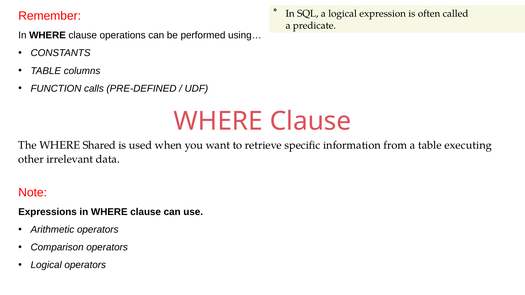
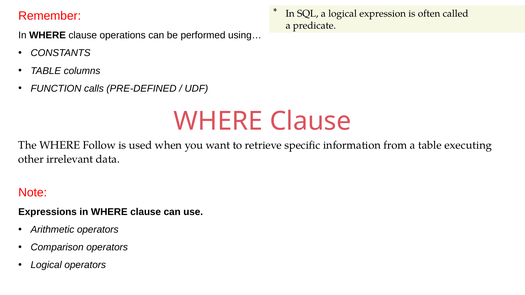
Shared: Shared -> Follow (99, 145)
